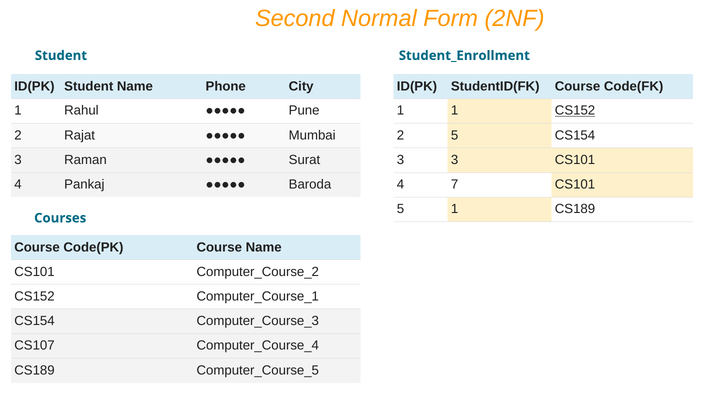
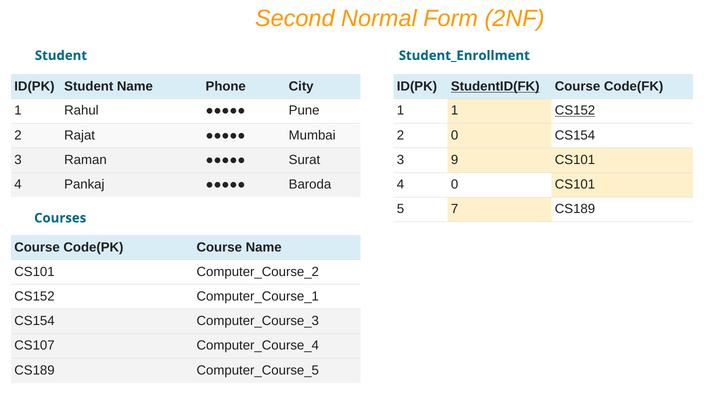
StudentID(FK underline: none -> present (495, 87)
2 5: 5 -> 0 (455, 135)
3 3: 3 -> 9 (455, 160)
4 7: 7 -> 0 (455, 184)
5 1: 1 -> 7 (455, 209)
